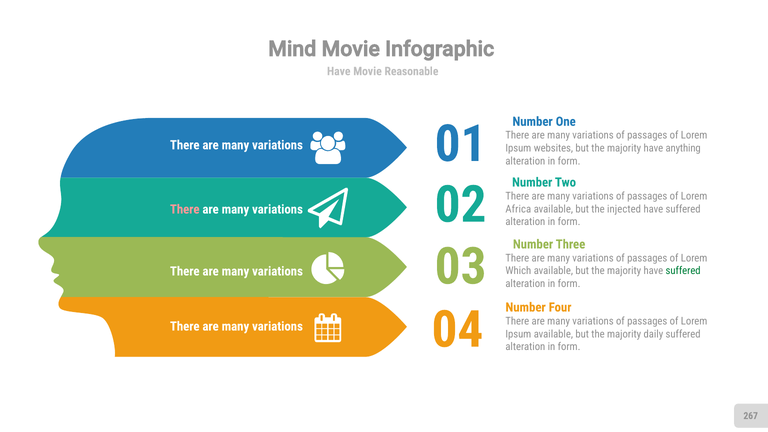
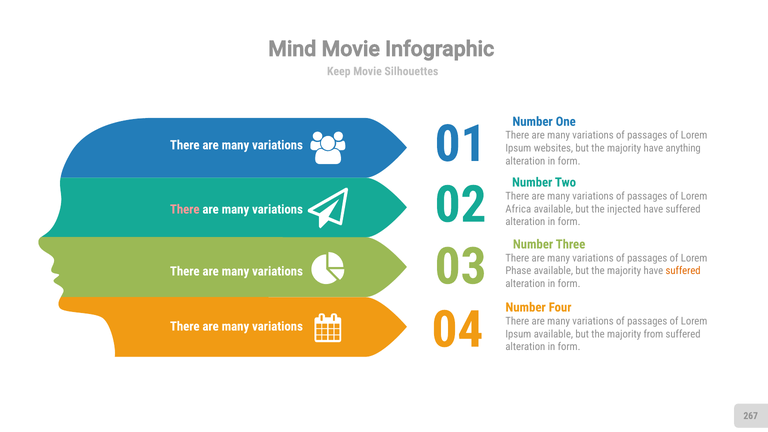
Have: Have -> Keep (339, 71)
Reasonable: Reasonable -> Silhouettes (411, 71)
Which: Which -> Phase (518, 271)
suffered colour: green -> orange (683, 271)
daily: daily -> from (653, 334)
